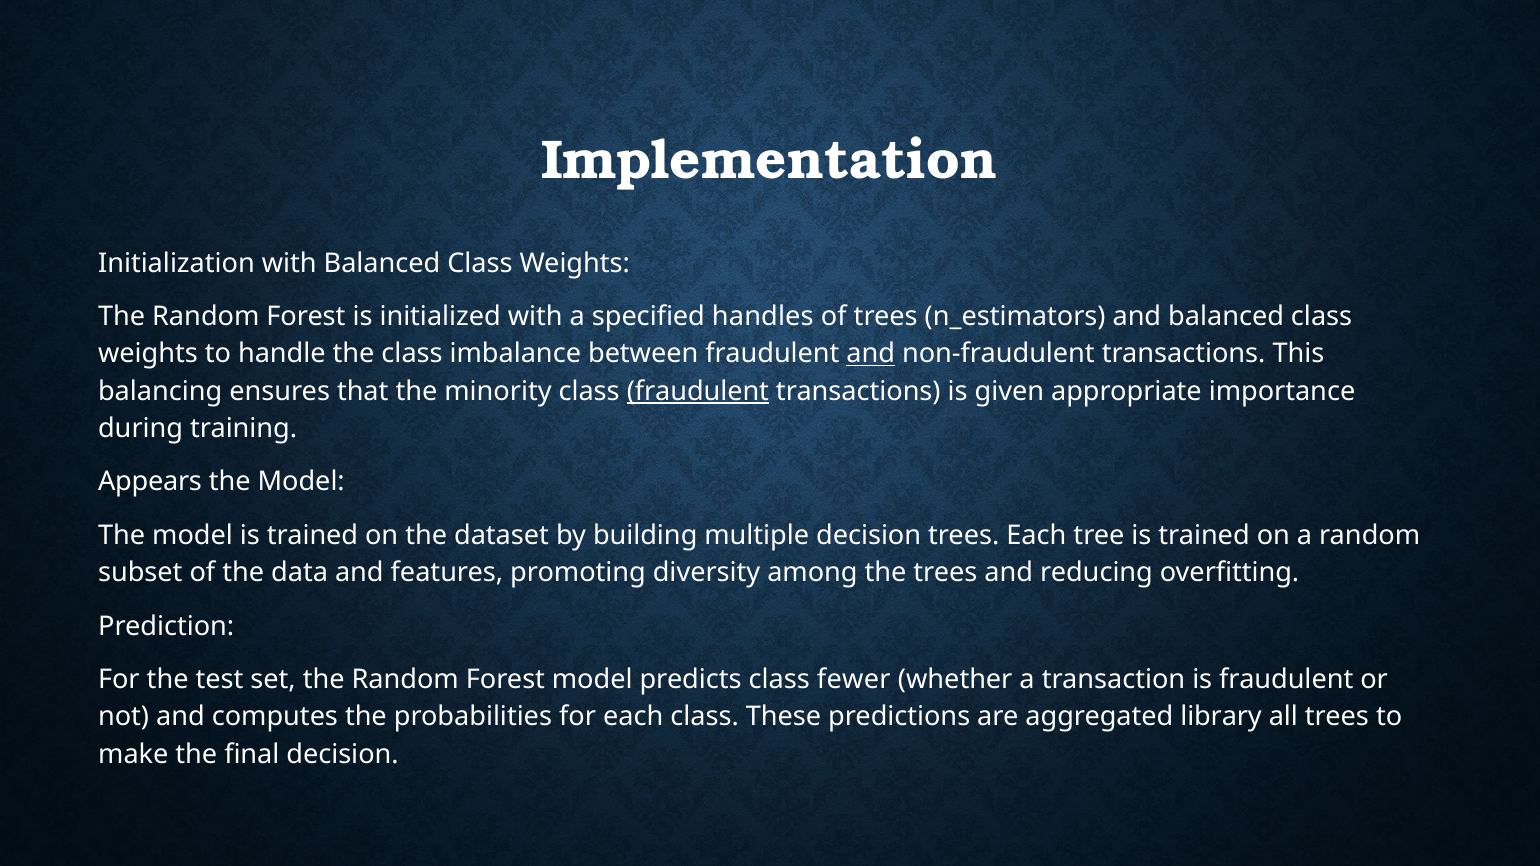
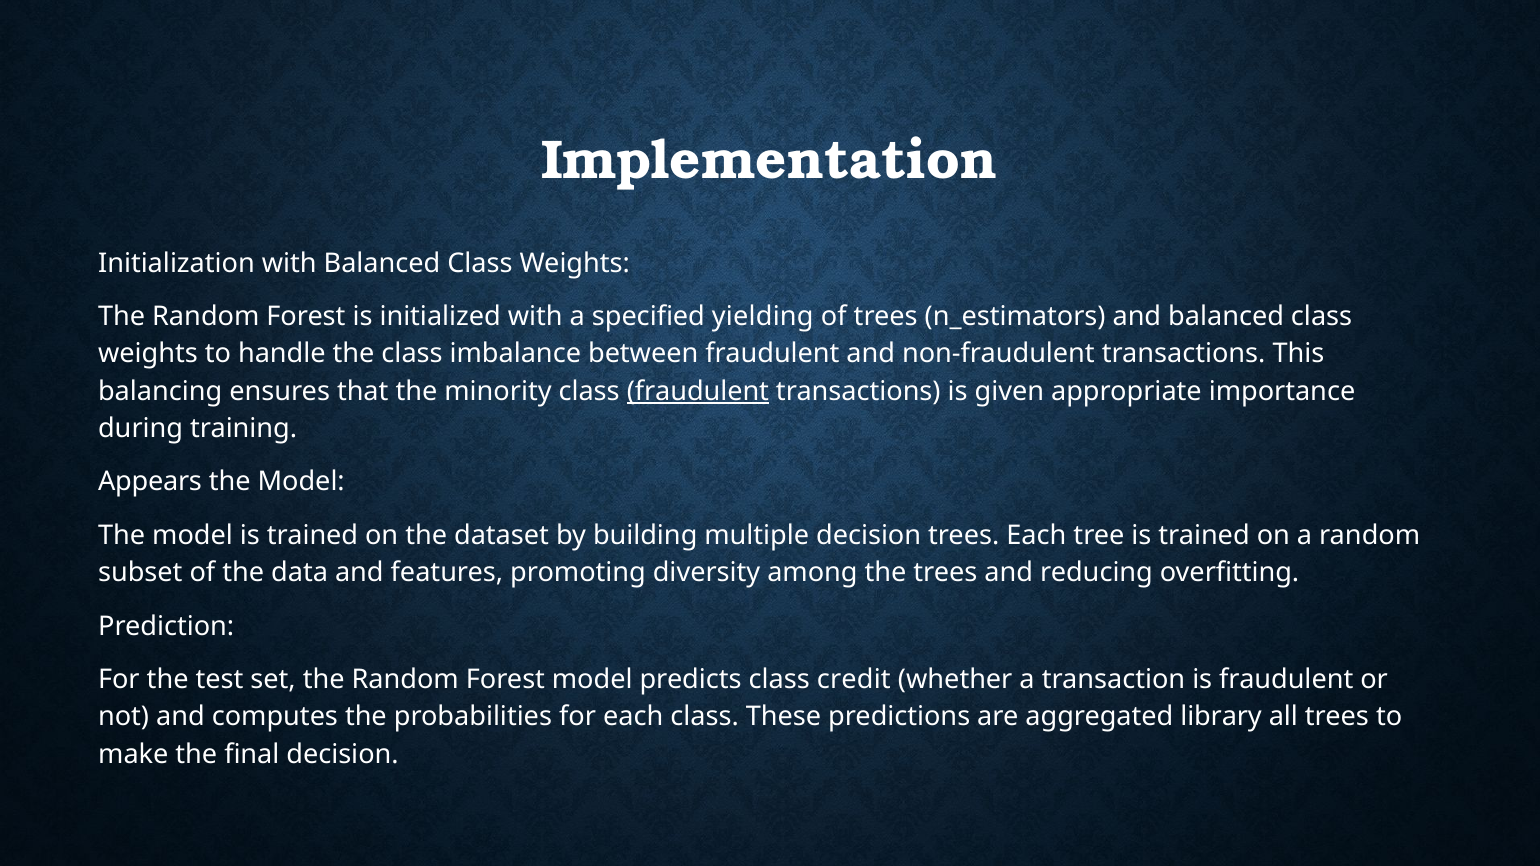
handles: handles -> yielding (763, 317)
and underline: present -> none (871, 354)
fewer: fewer -> credit (854, 680)
